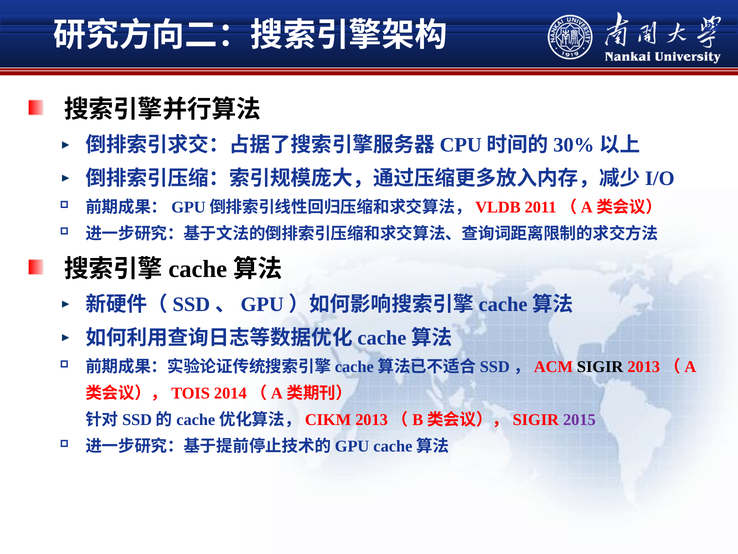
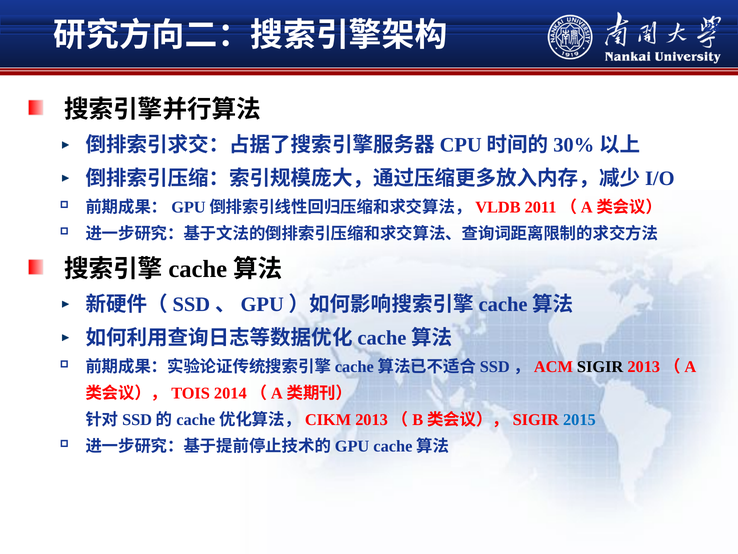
2015 colour: purple -> blue (579, 419)
